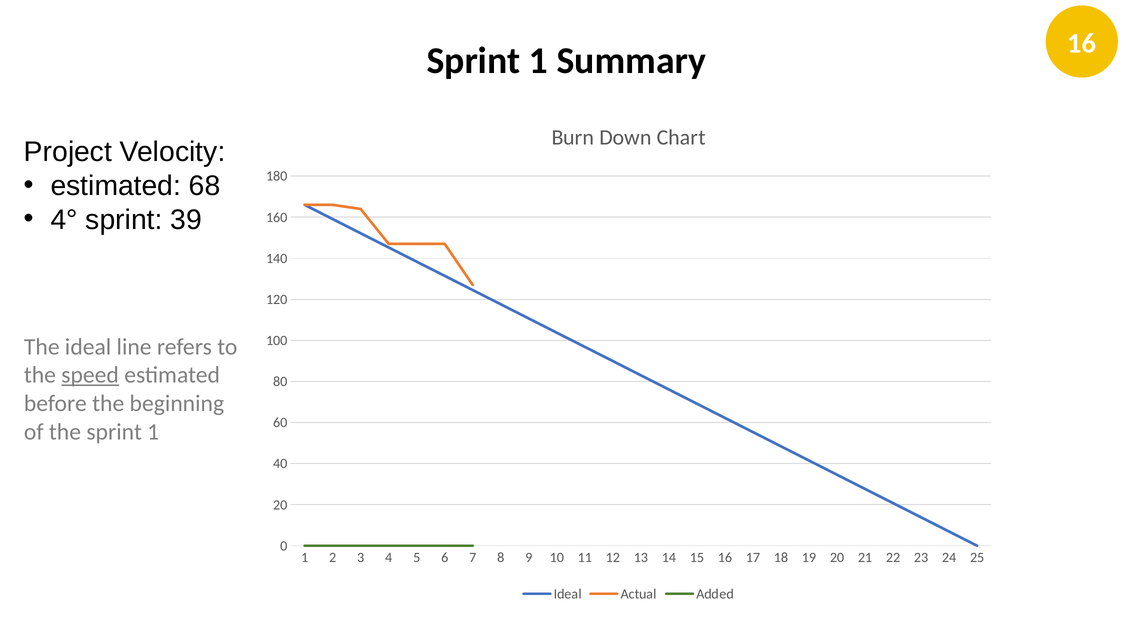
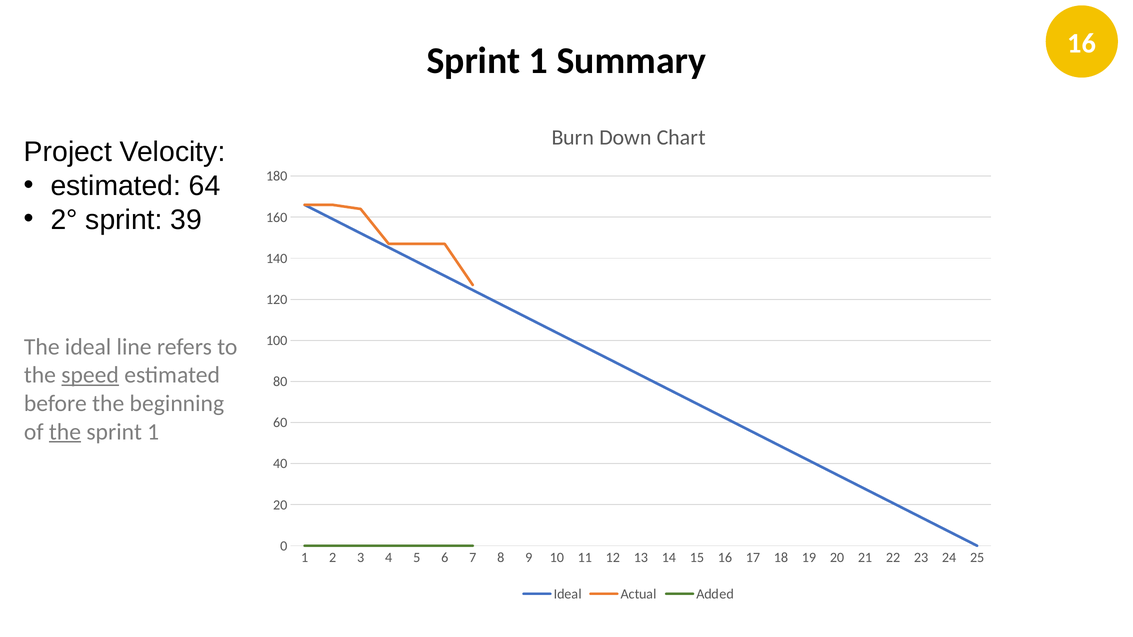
68: 68 -> 64 (205, 186)
4°: 4° -> 2° (64, 220)
the underline: none -> present (65, 432)
